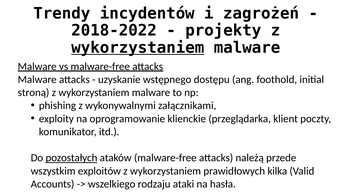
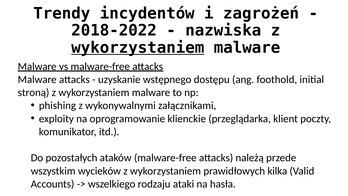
projekty: projekty -> nazwiska (223, 30)
pozostałych underline: present -> none (71, 158)
exploitów: exploitów -> wycieków (99, 171)
